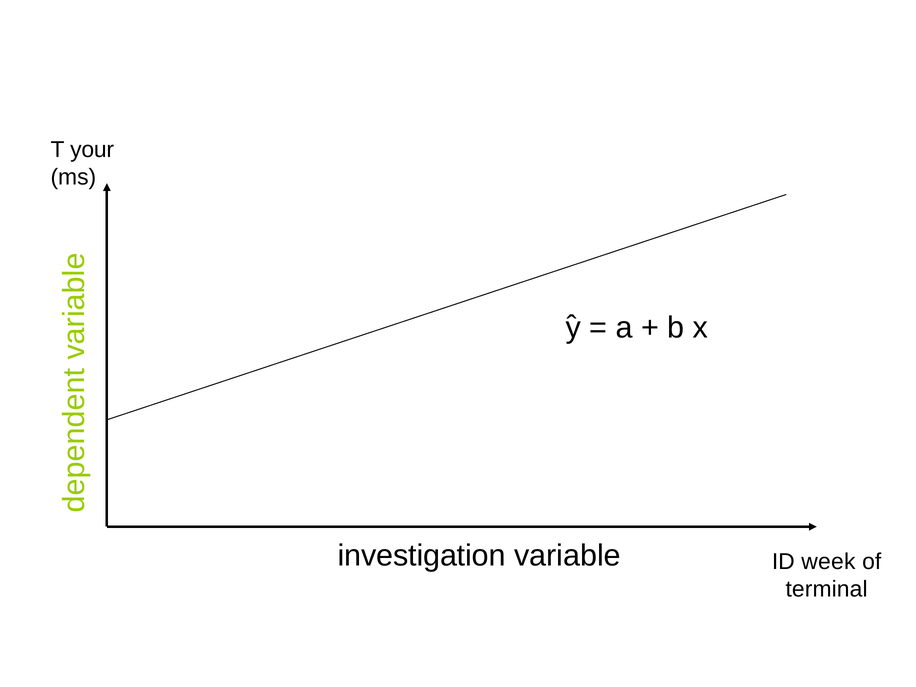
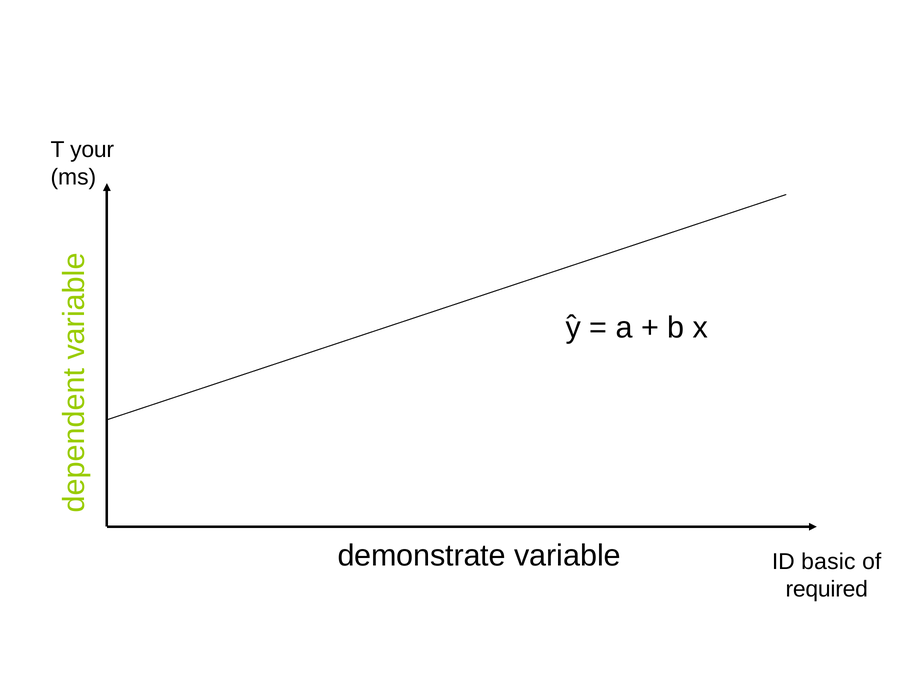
investigation: investigation -> demonstrate (422, 556)
week: week -> basic (828, 562)
terminal: terminal -> required (827, 589)
